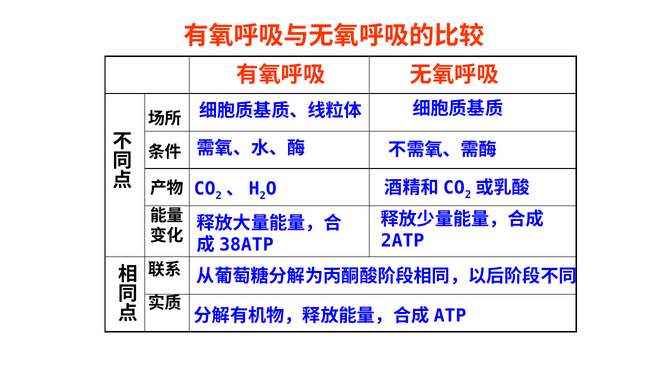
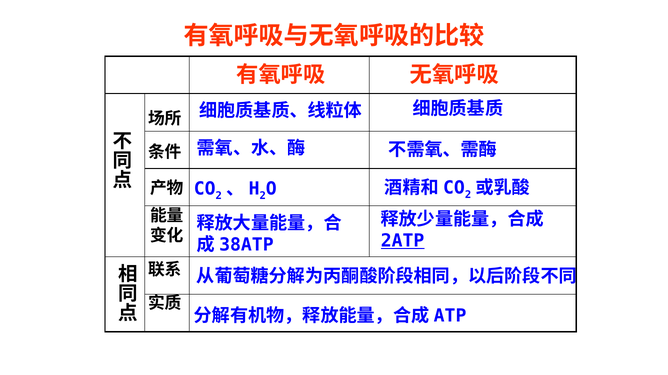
2ATP underline: none -> present (403, 241)
